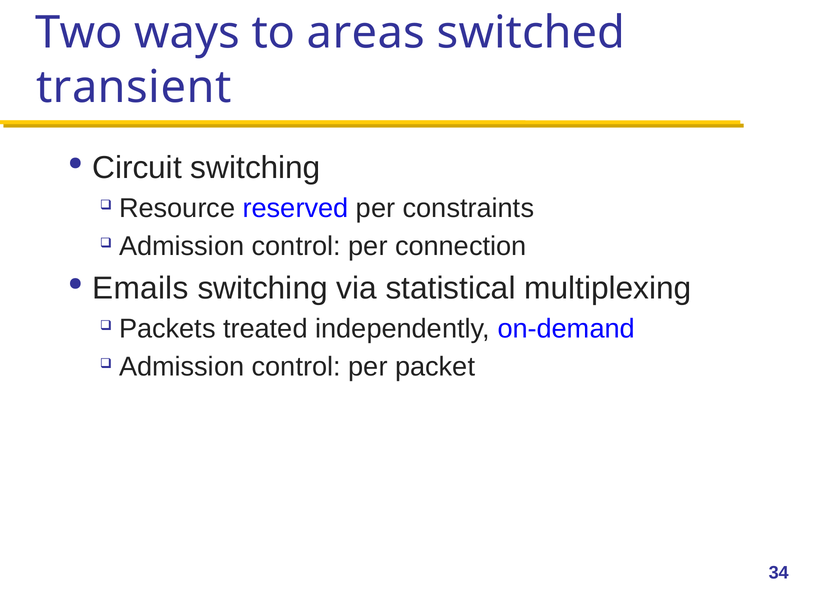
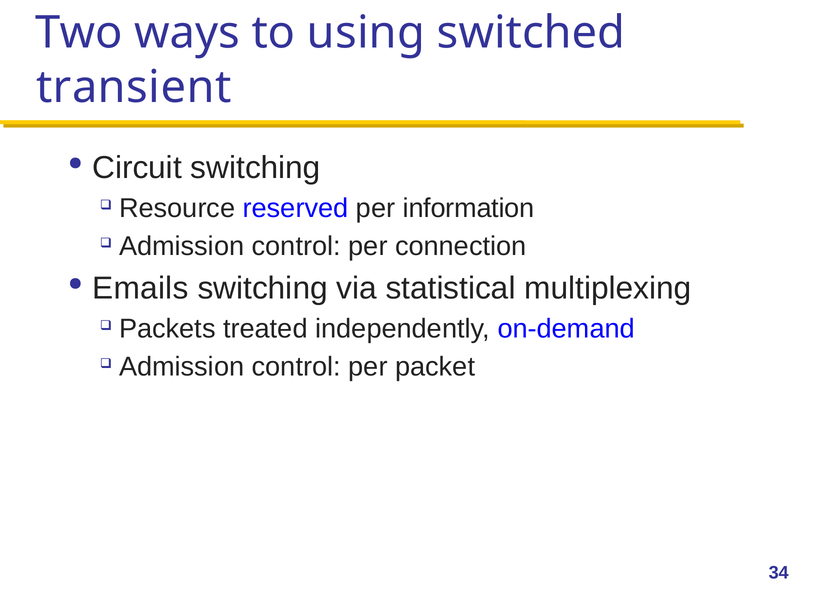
areas: areas -> using (366, 33)
constraints: constraints -> information (469, 208)
